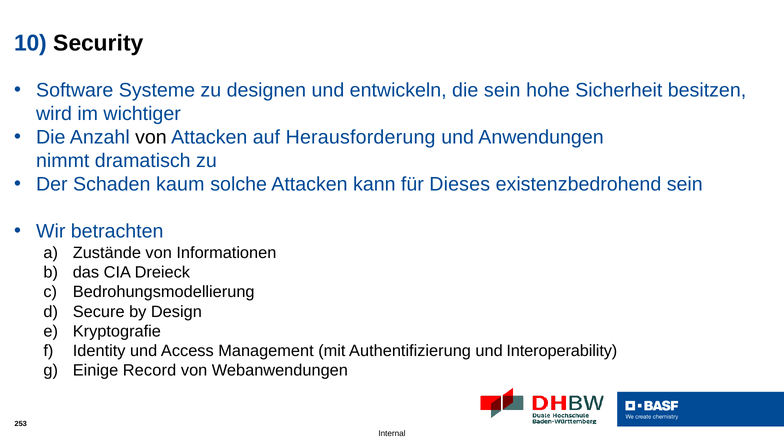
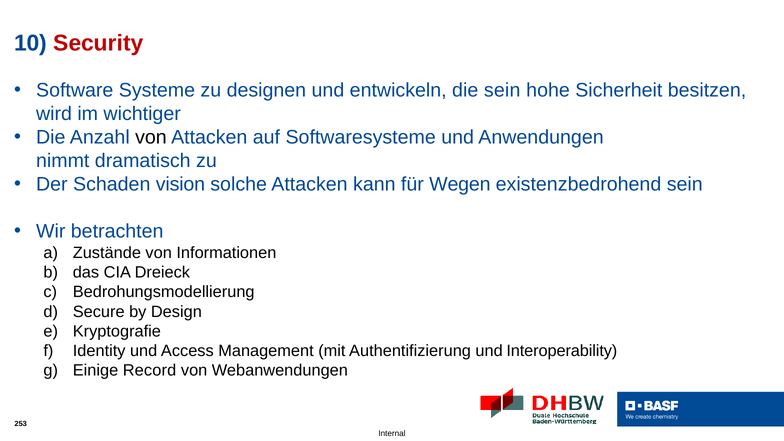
Security colour: black -> red (98, 43)
Herausforderung: Herausforderung -> Softwaresysteme (361, 137)
kaum: kaum -> vision (180, 184)
Dieses: Dieses -> Wegen (460, 184)
